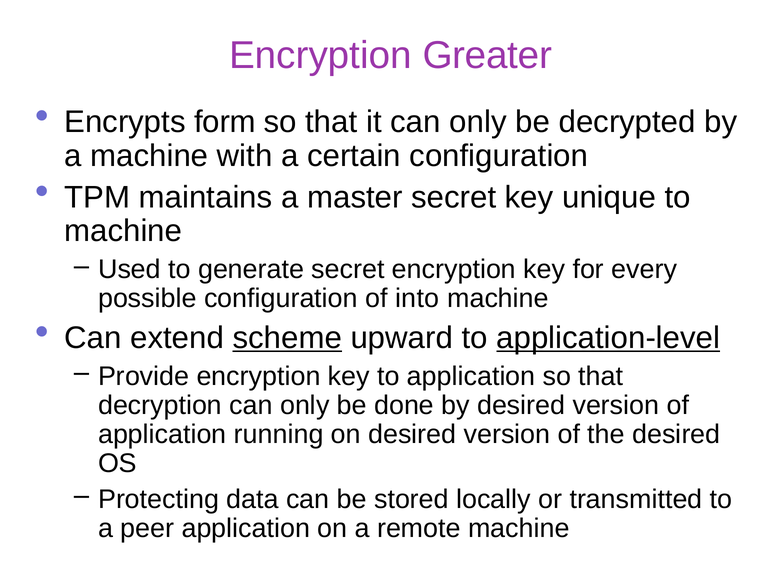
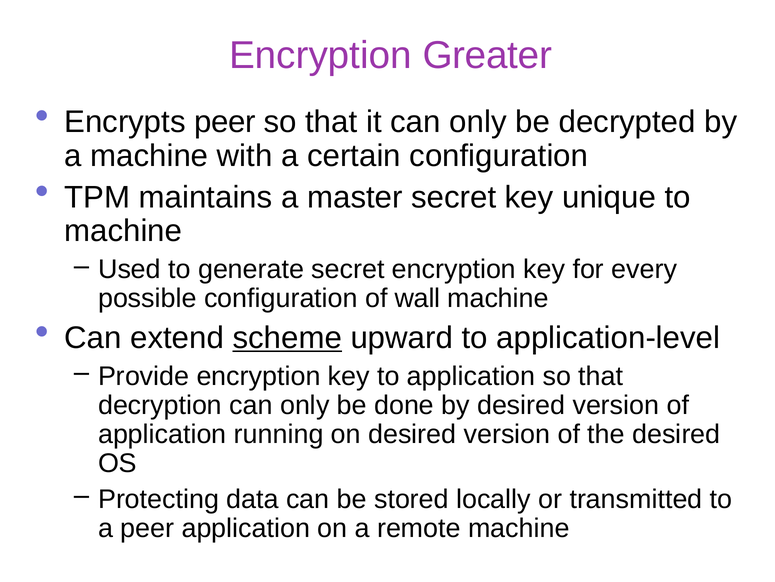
Encrypts form: form -> peer (225, 122)
into: into -> wall (418, 298)
application-level underline: present -> none (608, 337)
